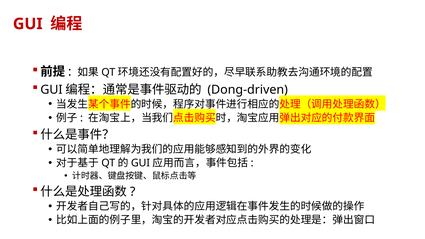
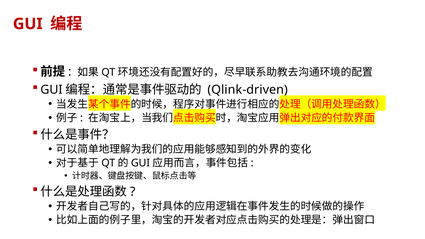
Dong-driven: Dong-driven -> Qlink-driven (248, 90)
